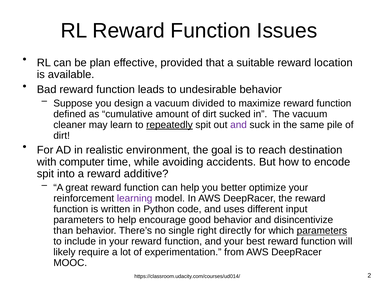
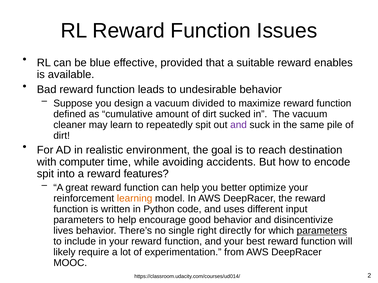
plan: plan -> blue (100, 63)
location: location -> enables (333, 63)
repeatedly underline: present -> none (169, 125)
additive: additive -> features (146, 174)
learning colour: purple -> orange (135, 199)
than: than -> lives (63, 231)
